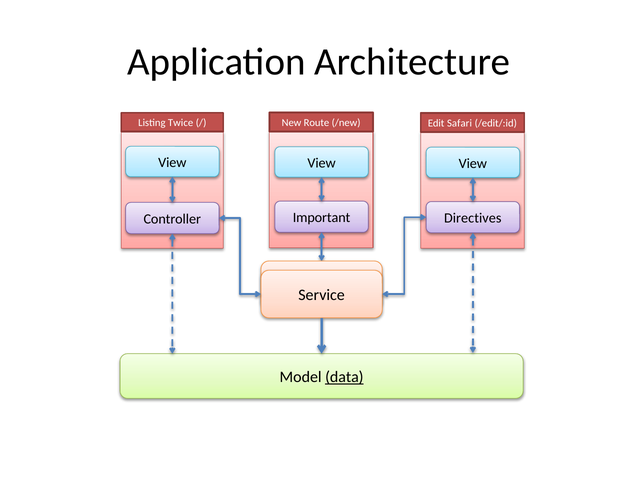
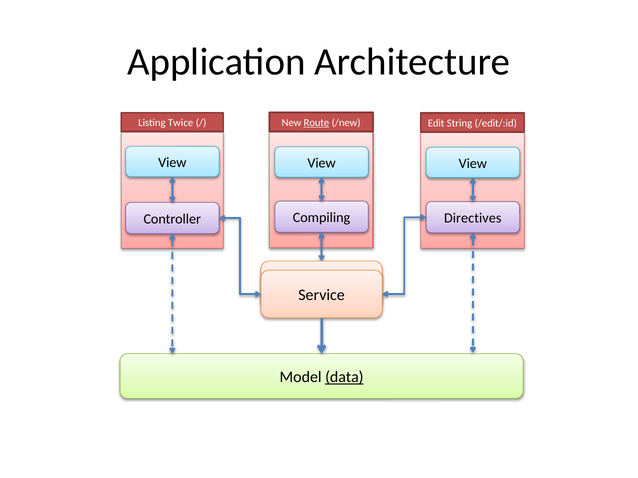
Route underline: none -> present (316, 123)
Safari: Safari -> String (460, 123)
Important: Important -> Compiling (321, 218)
